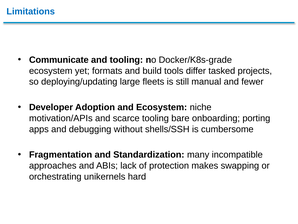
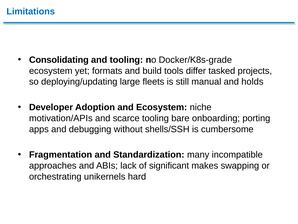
Communicate: Communicate -> Consolidating (59, 60)
fewer: fewer -> holds (252, 82)
protection: protection -> significant (169, 165)
